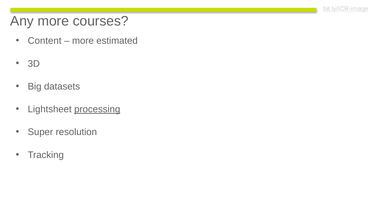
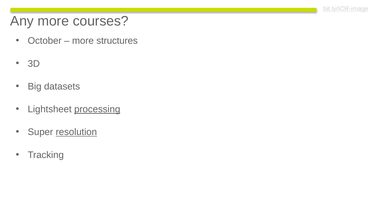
Content: Content -> October (45, 41)
estimated: estimated -> structures (117, 41)
resolution underline: none -> present (76, 132)
